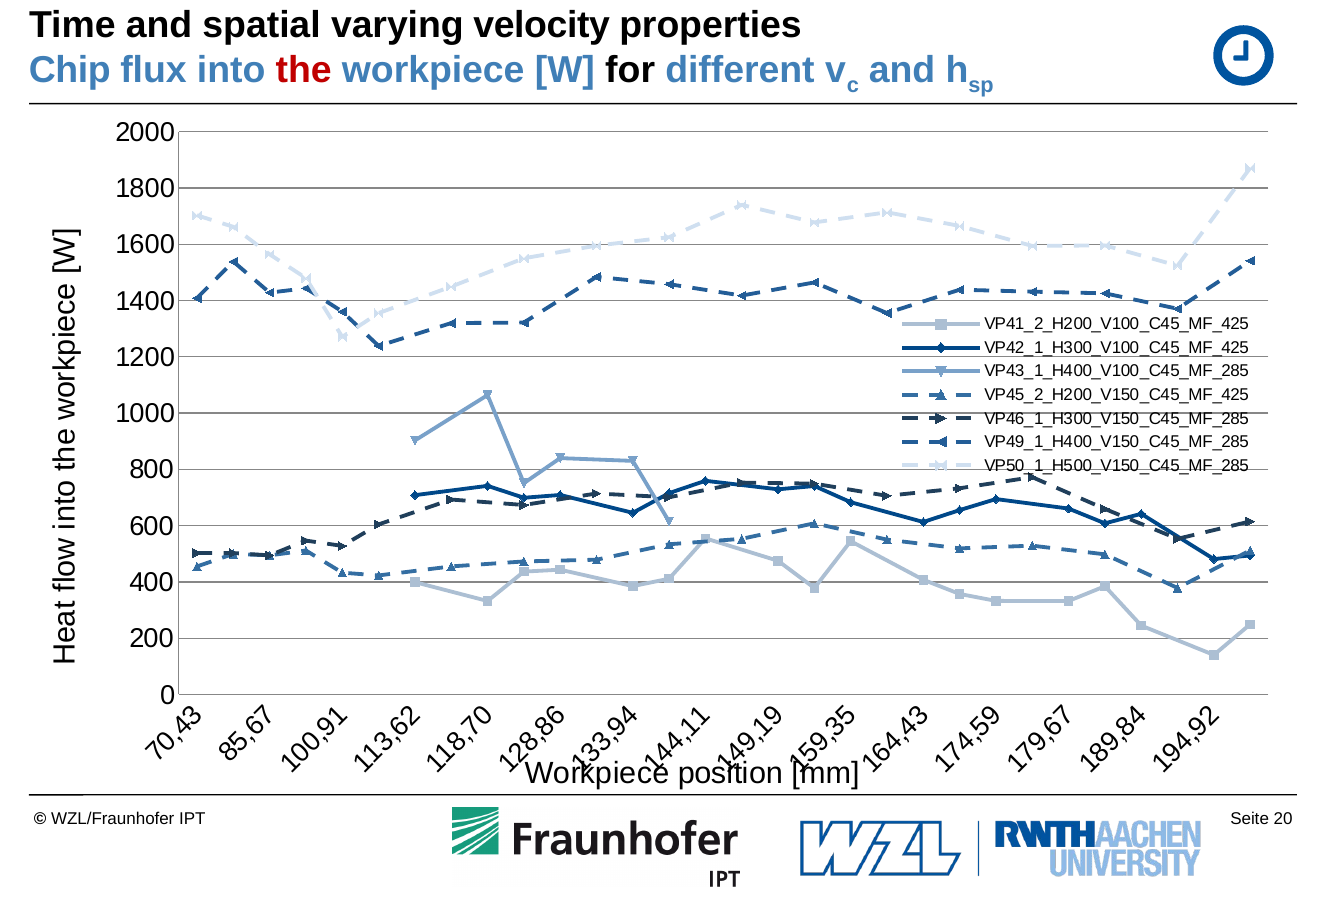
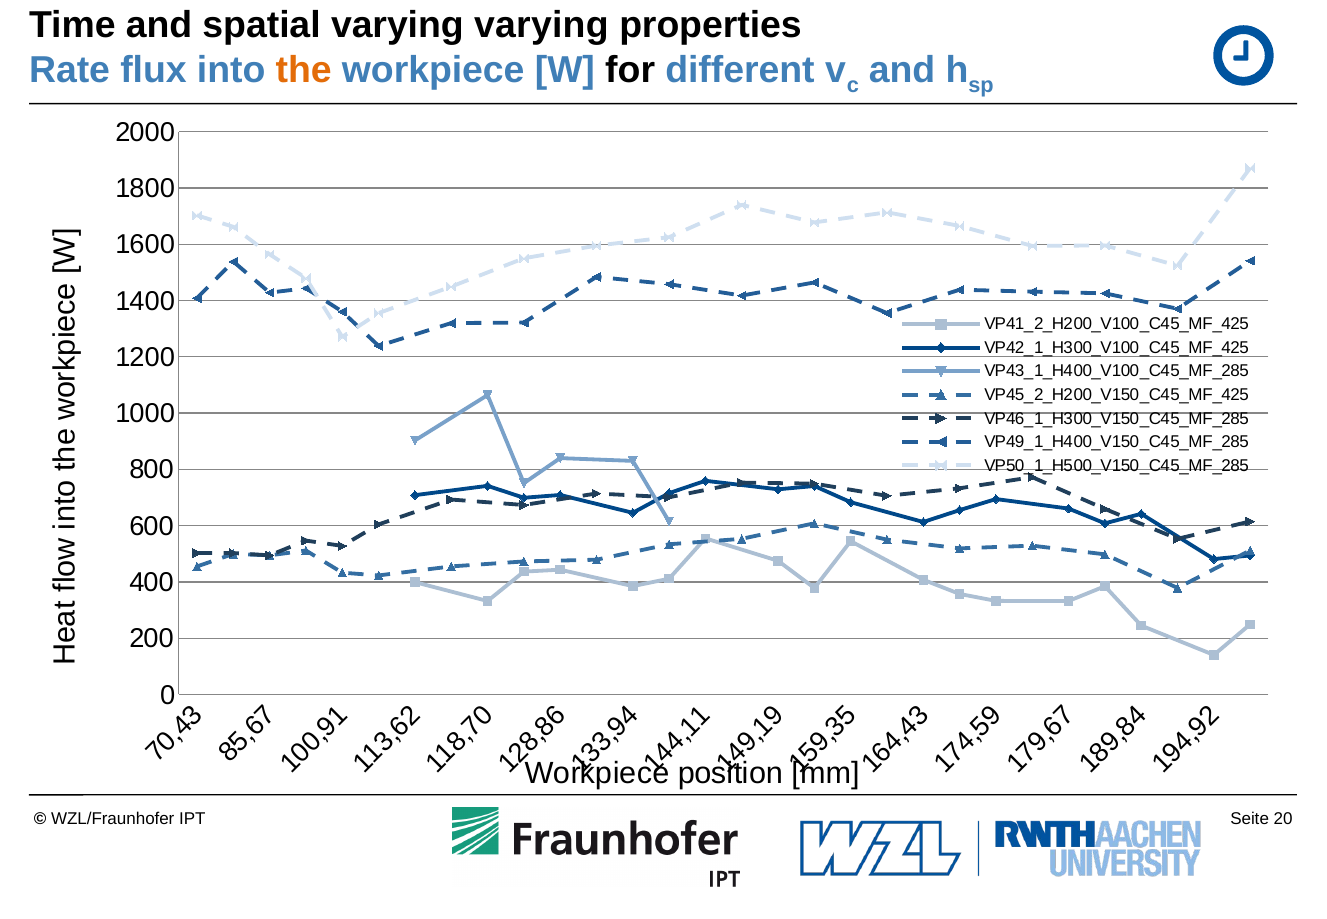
varying velocity: velocity -> varying (541, 25)
Chip: Chip -> Rate (70, 70)
the colour: red -> orange (304, 70)
